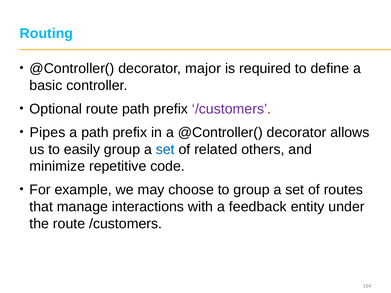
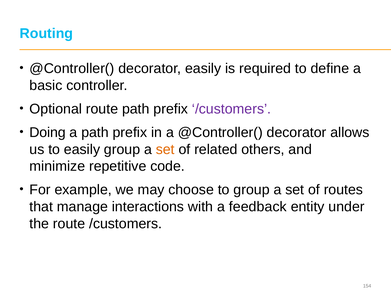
decorator major: major -> easily (203, 69)
Pipes: Pipes -> Doing (48, 132)
set colour: blue -> orange (165, 149)
